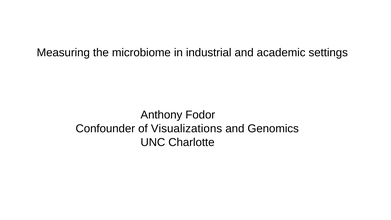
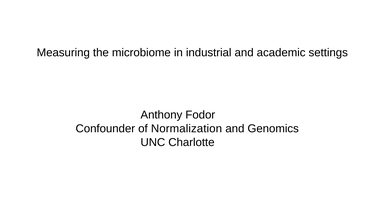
Visualizations: Visualizations -> Normalization (187, 129)
